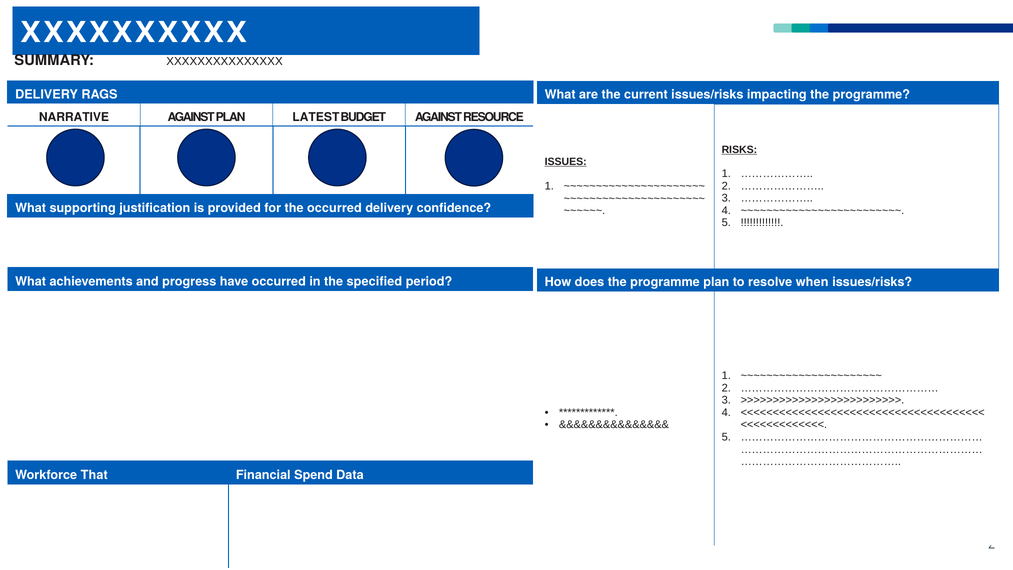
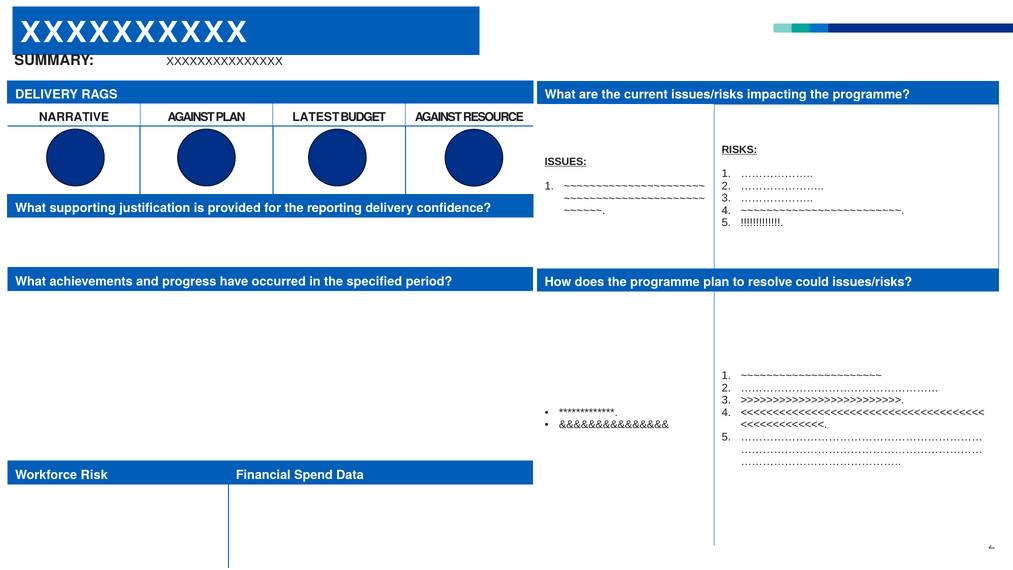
the occurred: occurred -> reporting (334, 208)
when: when -> could (812, 282)
That: That -> Risk (94, 475)
